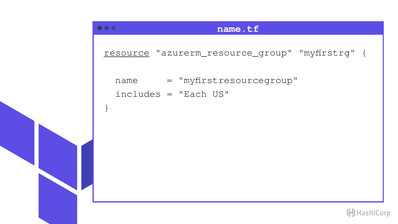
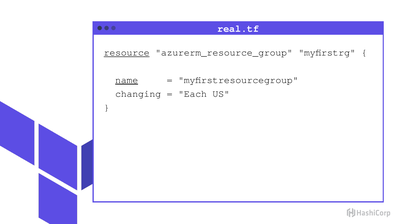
name.tf: name.tf -> real.tf (238, 29)
name underline: none -> present (127, 80)
includes: includes -> changing (138, 94)
